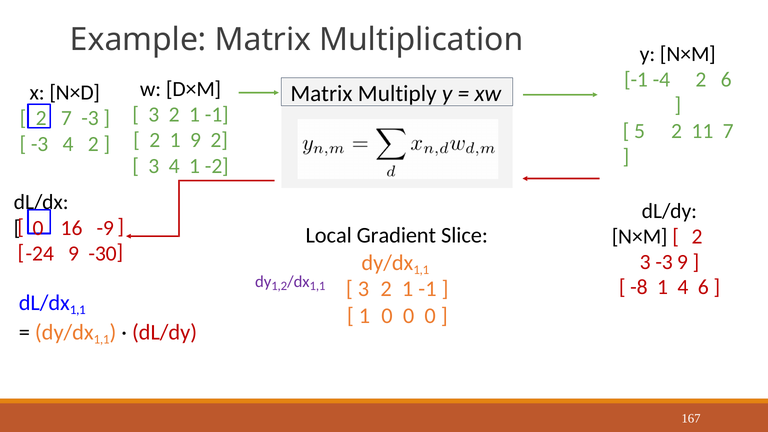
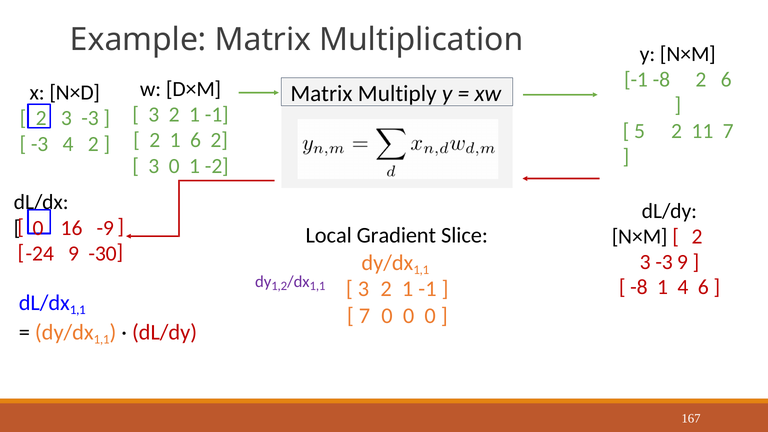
-1 -4: -4 -> -8 (661, 80)
7: 7 -> 3 (66, 118)
1 9: 9 -> 6 (196, 140)
3 4: 4 -> 0 (174, 166)
1: 1 -> 7 (364, 316)
